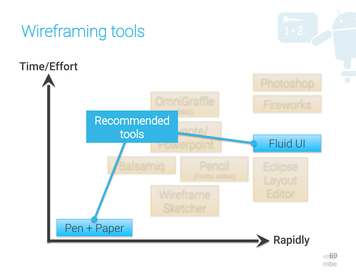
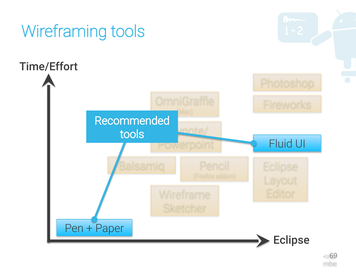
Rapidly: Rapidly -> Eclipse (291, 240)
